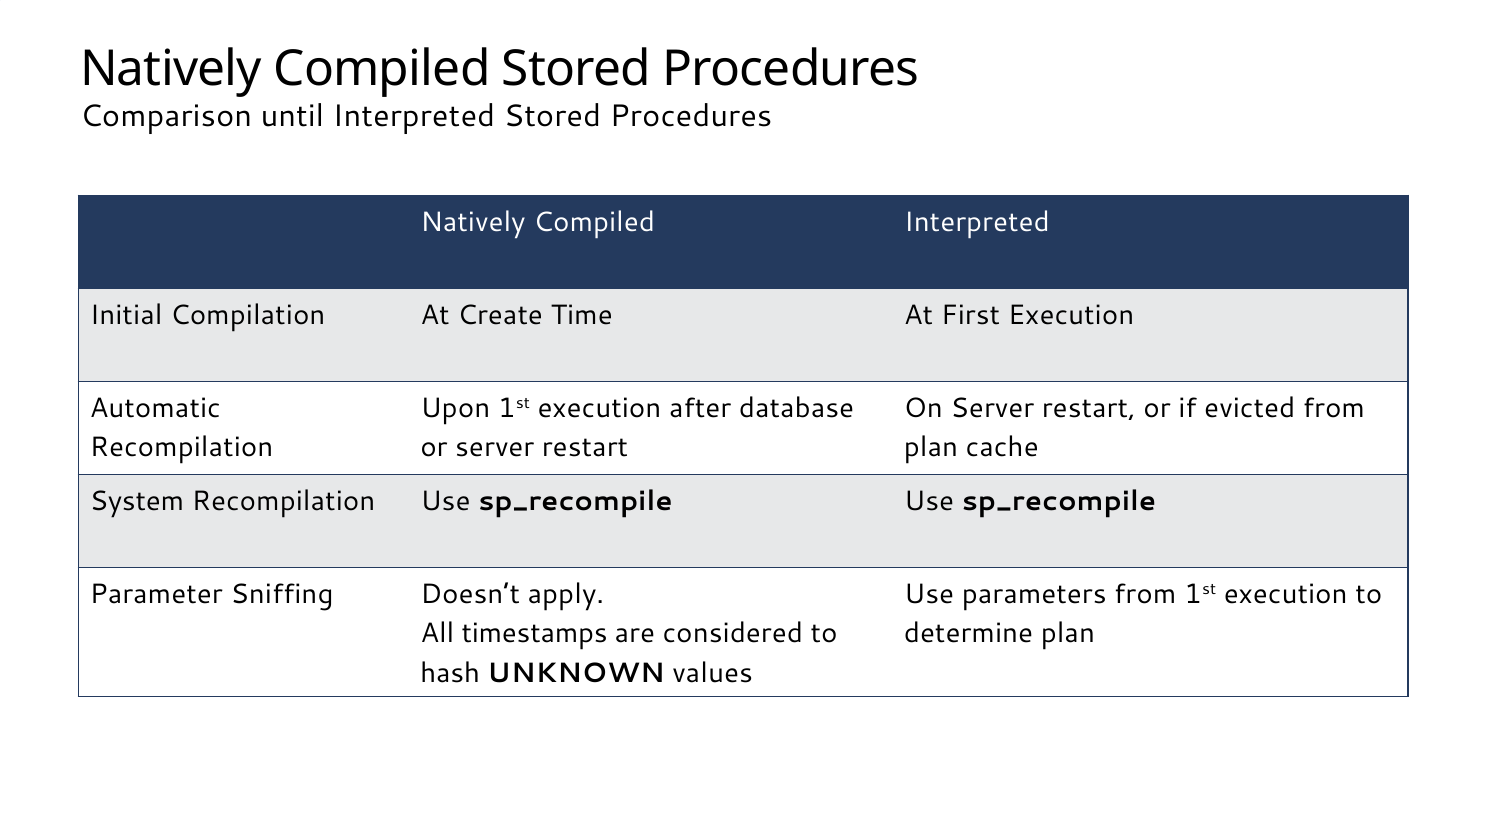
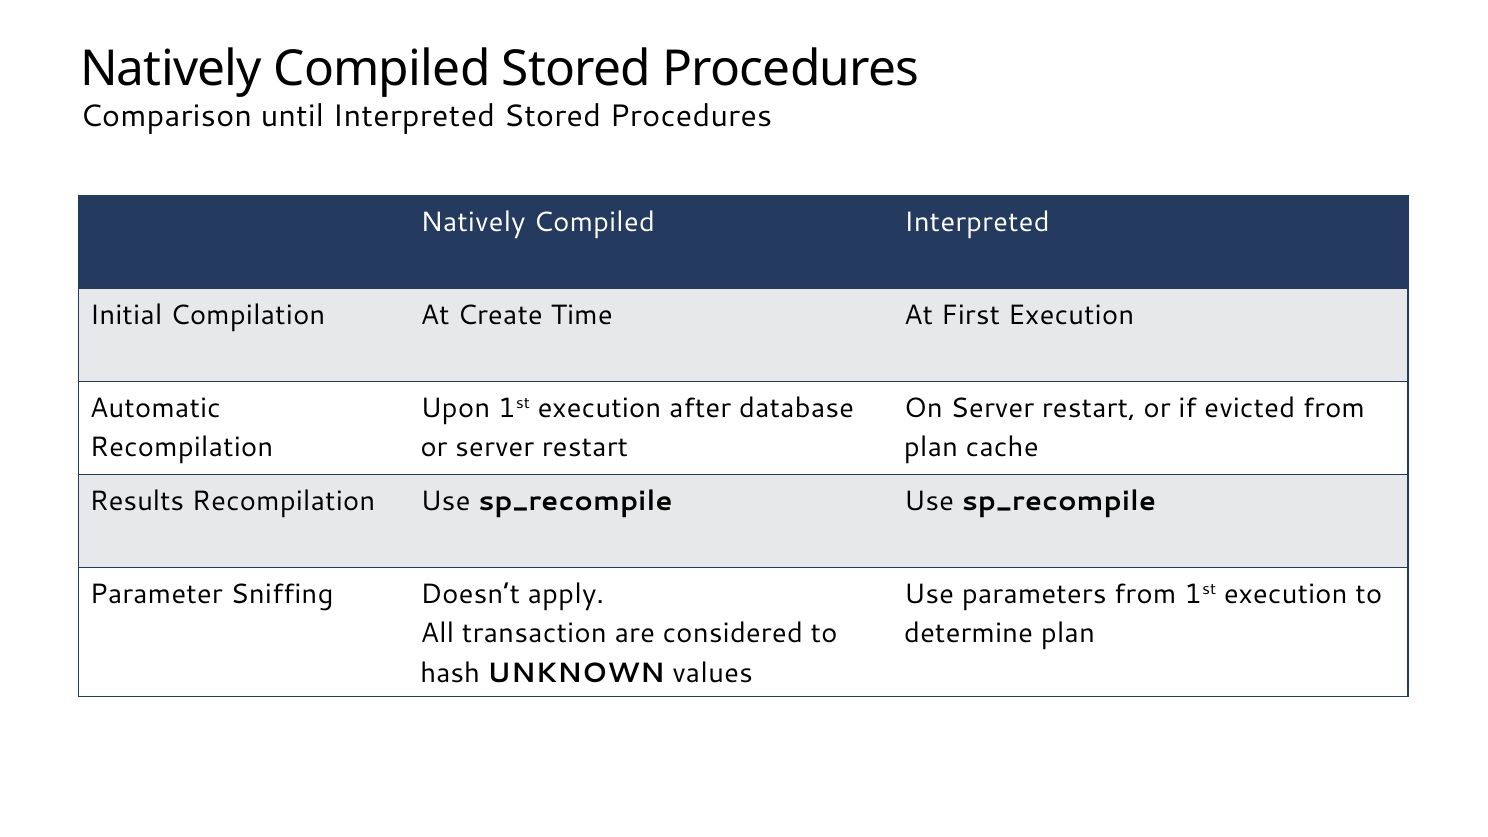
System: System -> Results (137, 501)
timestamps: timestamps -> transaction (534, 633)
